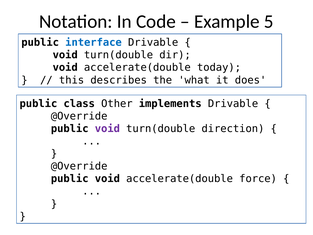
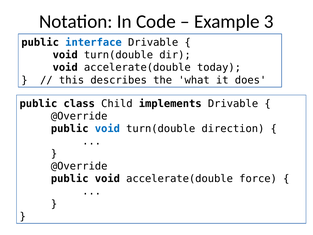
5: 5 -> 3 (269, 22)
Other: Other -> Child (117, 103)
void colour: purple -> blue (107, 128)
